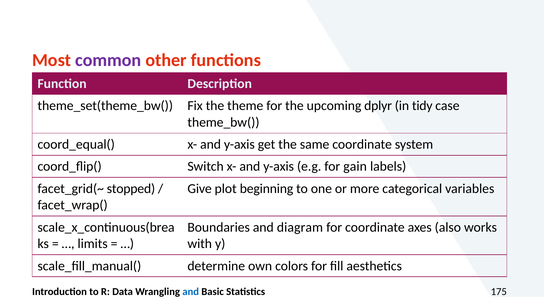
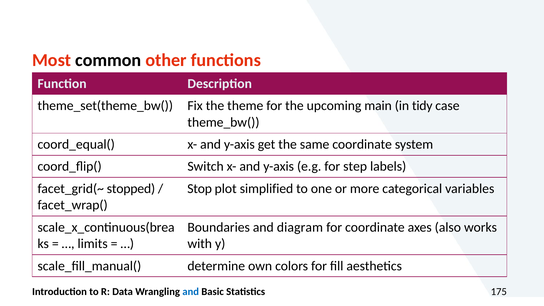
common colour: purple -> black (108, 60)
dplyr: dplyr -> main (378, 106)
gain: gain -> step (355, 166)
Give: Give -> Stop (200, 189)
beginning: beginning -> simplified (266, 189)
